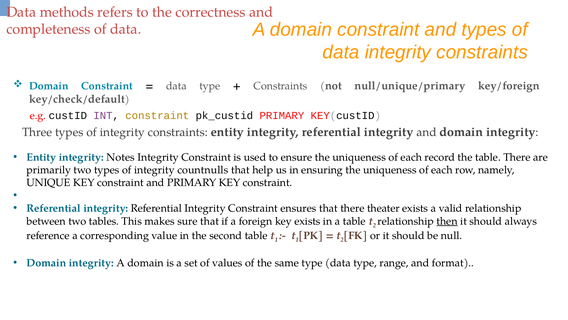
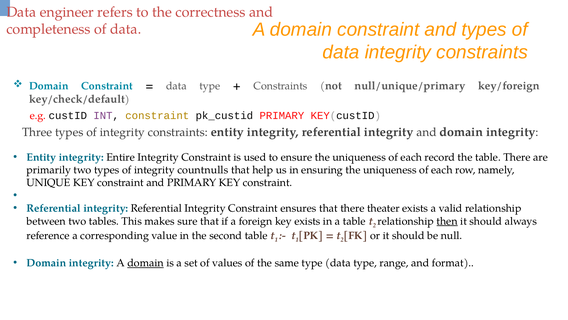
methods: methods -> engineer (67, 12)
Notes: Notes -> Entire (121, 157)
domain underline: none -> present (146, 263)
